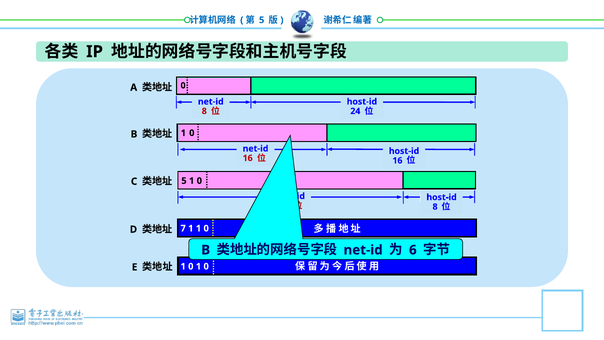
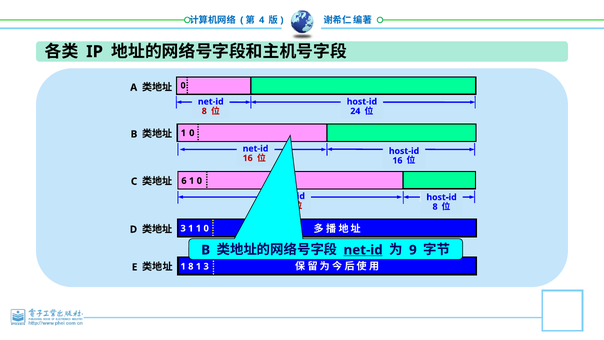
5: 5 -> 4 (262, 20)
5: 5 -> 6 (184, 181)
7: 7 -> 3 (183, 228)
net-id underline: none -> present (363, 250)
6: 6 -> 9 (413, 250)
0: 0 -> 8 (191, 266)
0: 0 -> 3 (206, 266)
